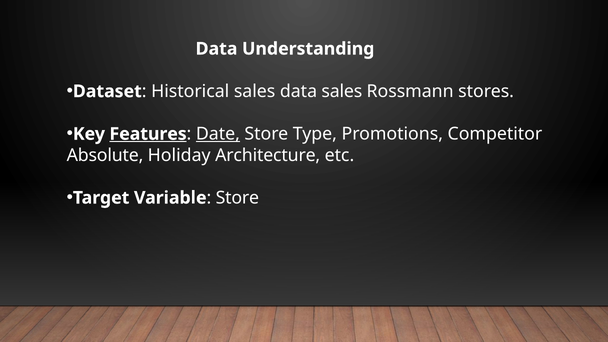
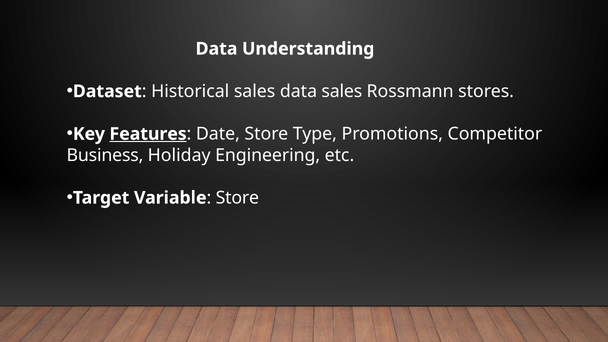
Date underline: present -> none (218, 134)
Absolute: Absolute -> Business (105, 155)
Architecture: Architecture -> Engineering (268, 155)
